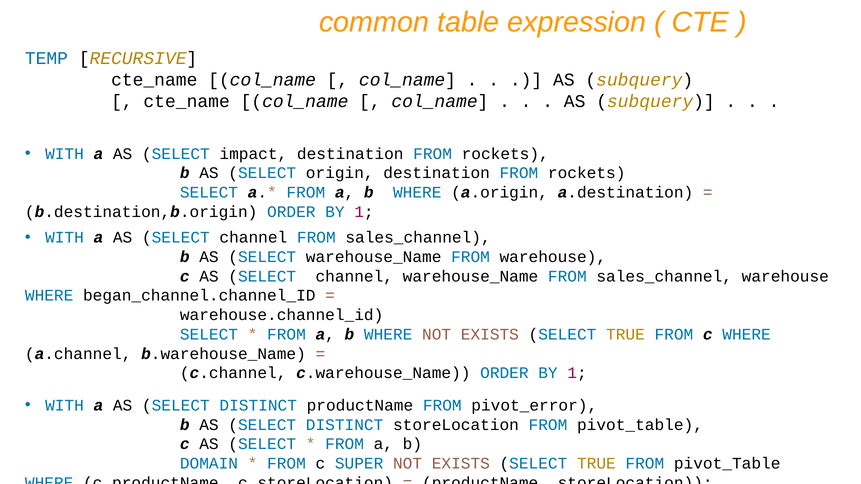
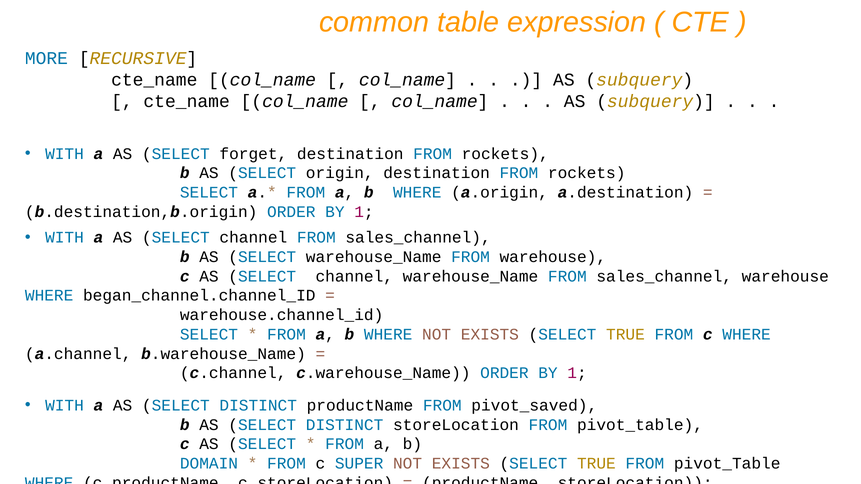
TEMP: TEMP -> MORE (46, 58)
impact: impact -> forget (253, 154)
pivot_error: pivot_error -> pivot_saved (534, 406)
